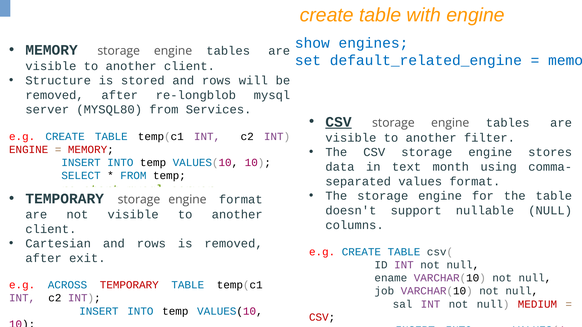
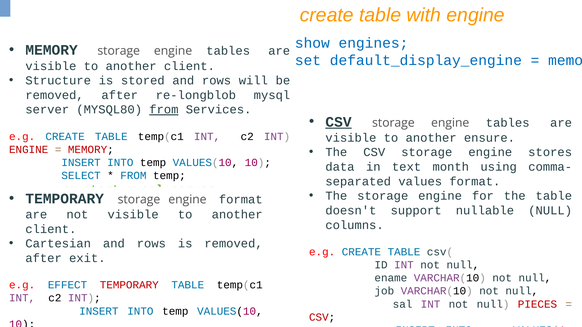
default_related_engine: default_related_engine -> default_display_engine (426, 61)
from underline: none -> present (164, 110)
filter: filter -> ensure (489, 138)
ACROSS: ACROSS -> EFFECT (68, 285)
MEDIUM: MEDIUM -> PIECES (537, 304)
